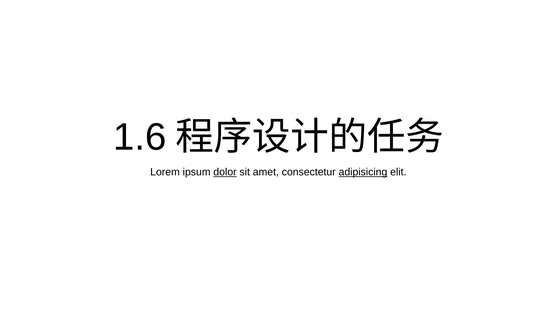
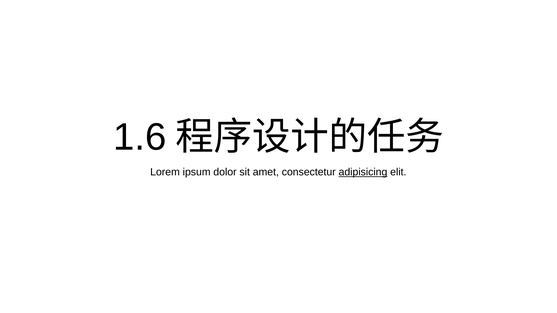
dolor underline: present -> none (225, 172)
